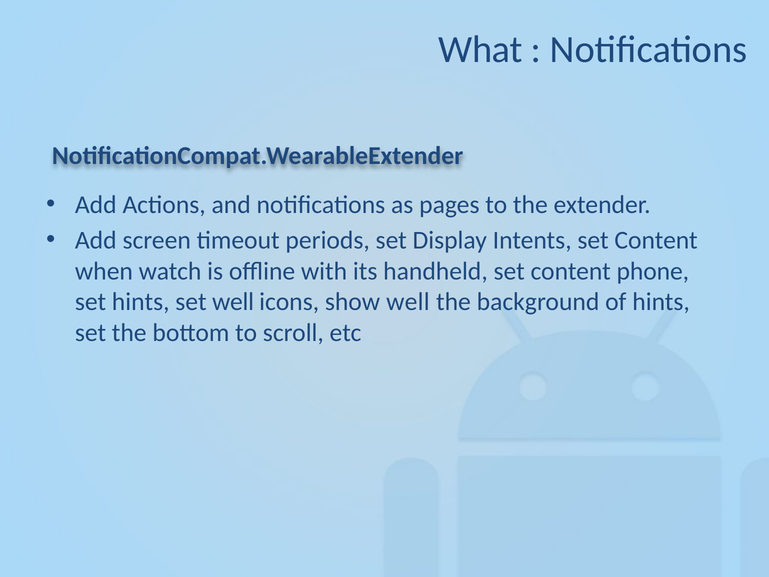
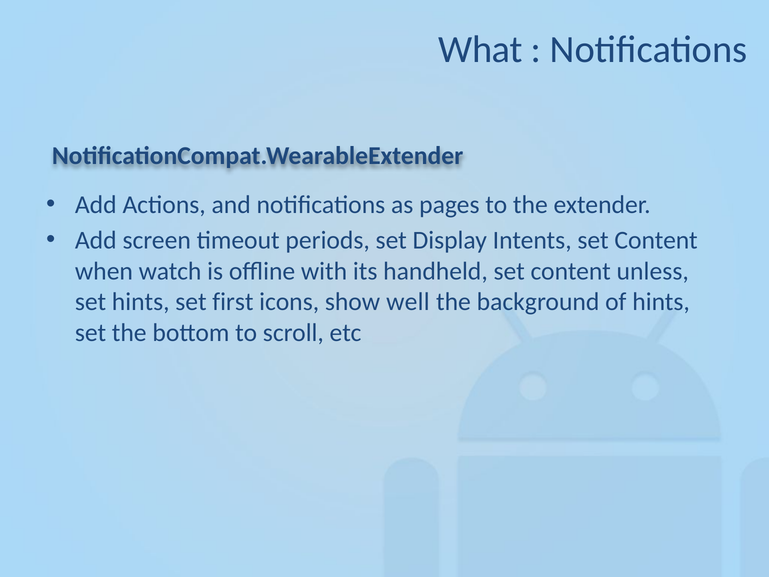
phone: phone -> unless (653, 271)
set well: well -> first (233, 302)
